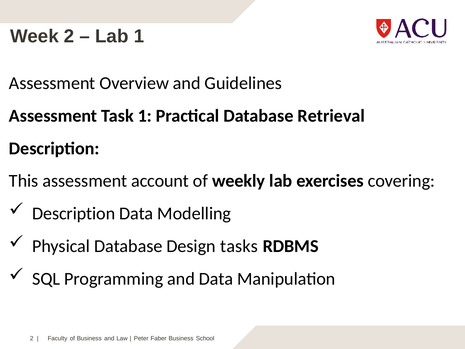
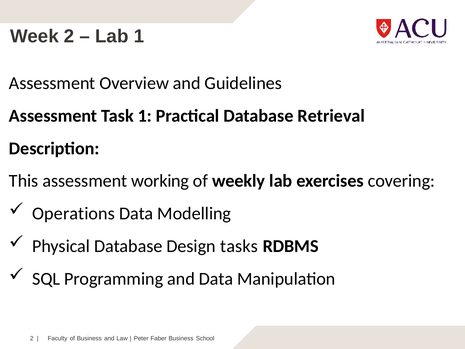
account: account -> working (160, 181)
Description: Description -> Operations (74, 213)
